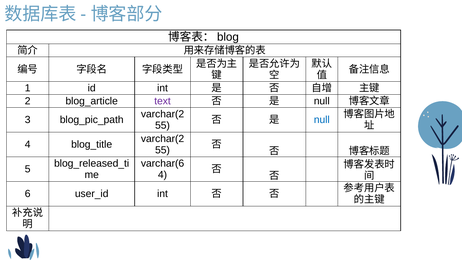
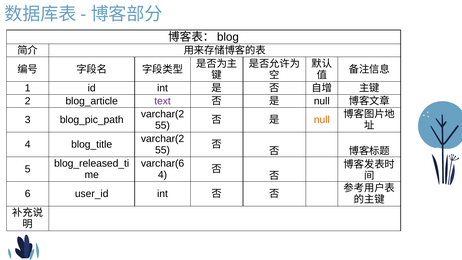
null colour: blue -> orange (322, 120)
